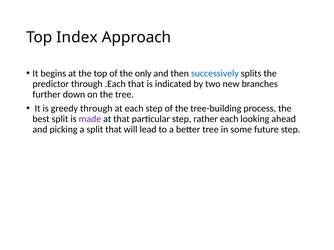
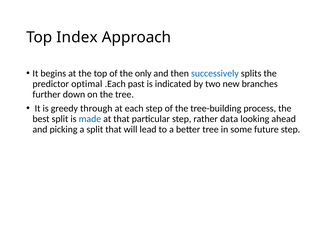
predictor through: through -> optimal (87, 84)
.Each that: that -> past (136, 84)
made colour: purple -> blue (90, 119)
rather each: each -> data (229, 119)
